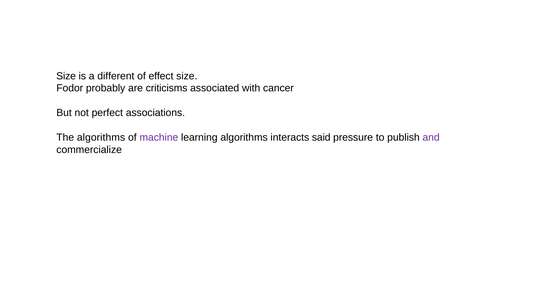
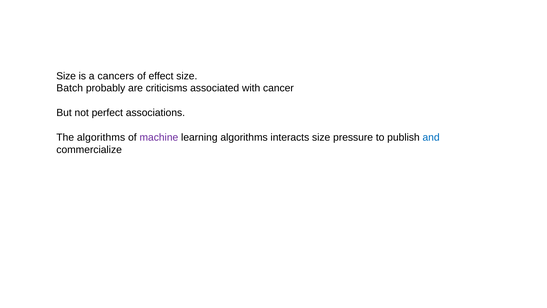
different: different -> cancers (116, 76)
Fodor: Fodor -> Batch (70, 88)
interacts said: said -> size (321, 137)
and colour: purple -> blue (431, 137)
